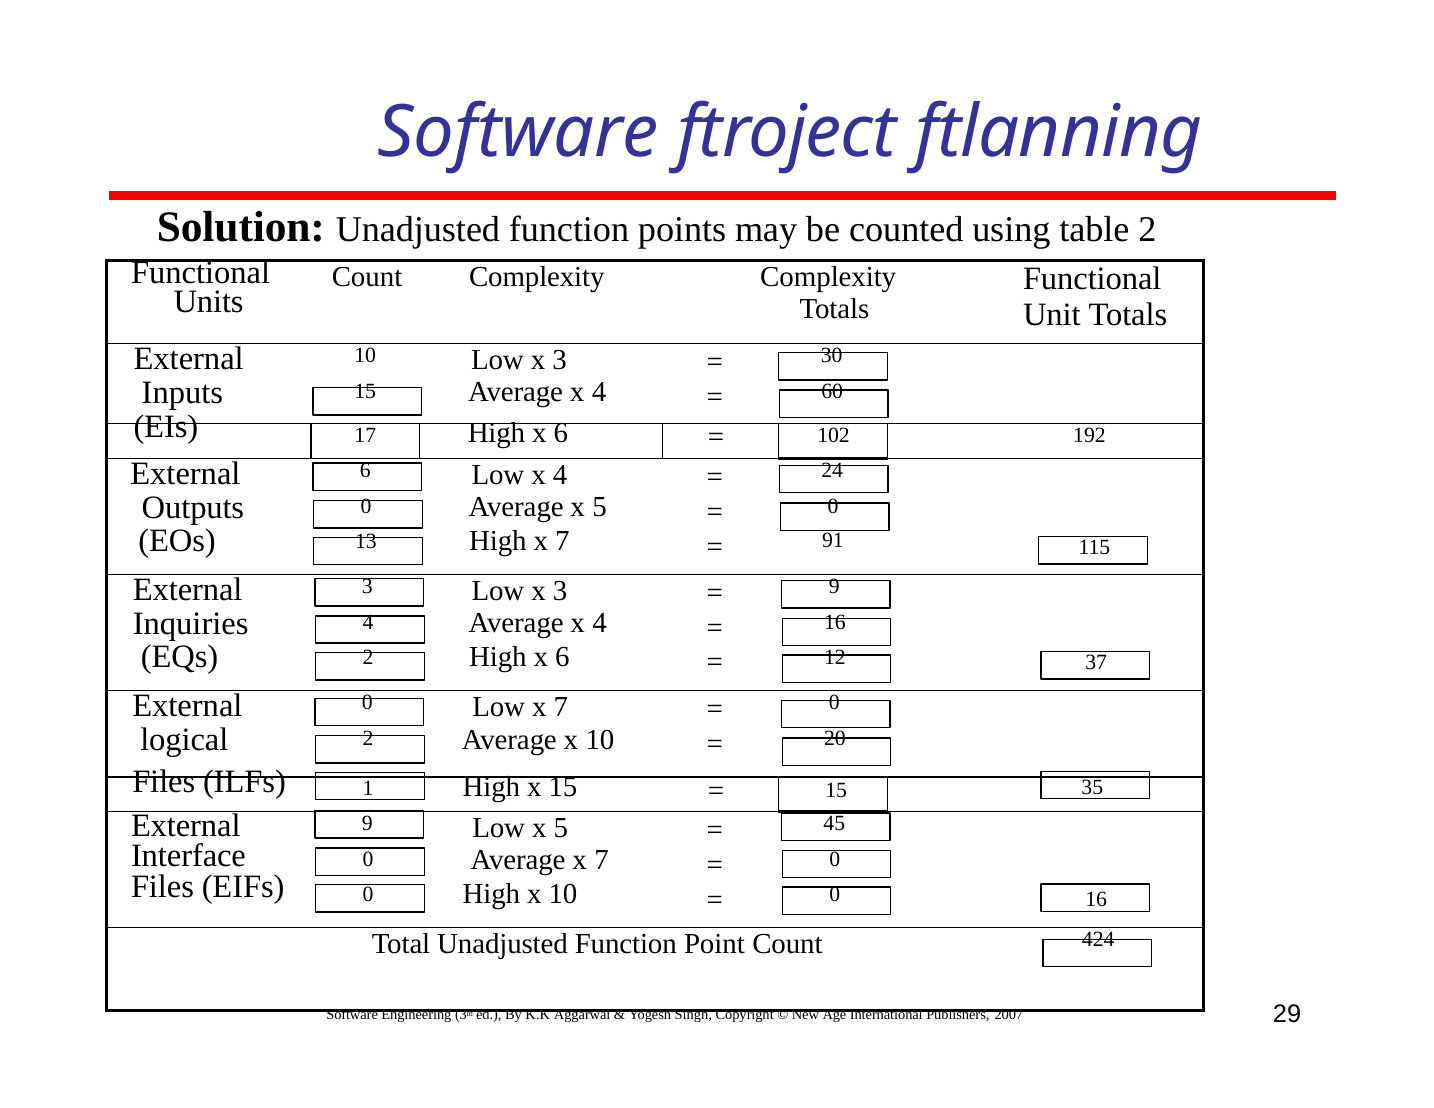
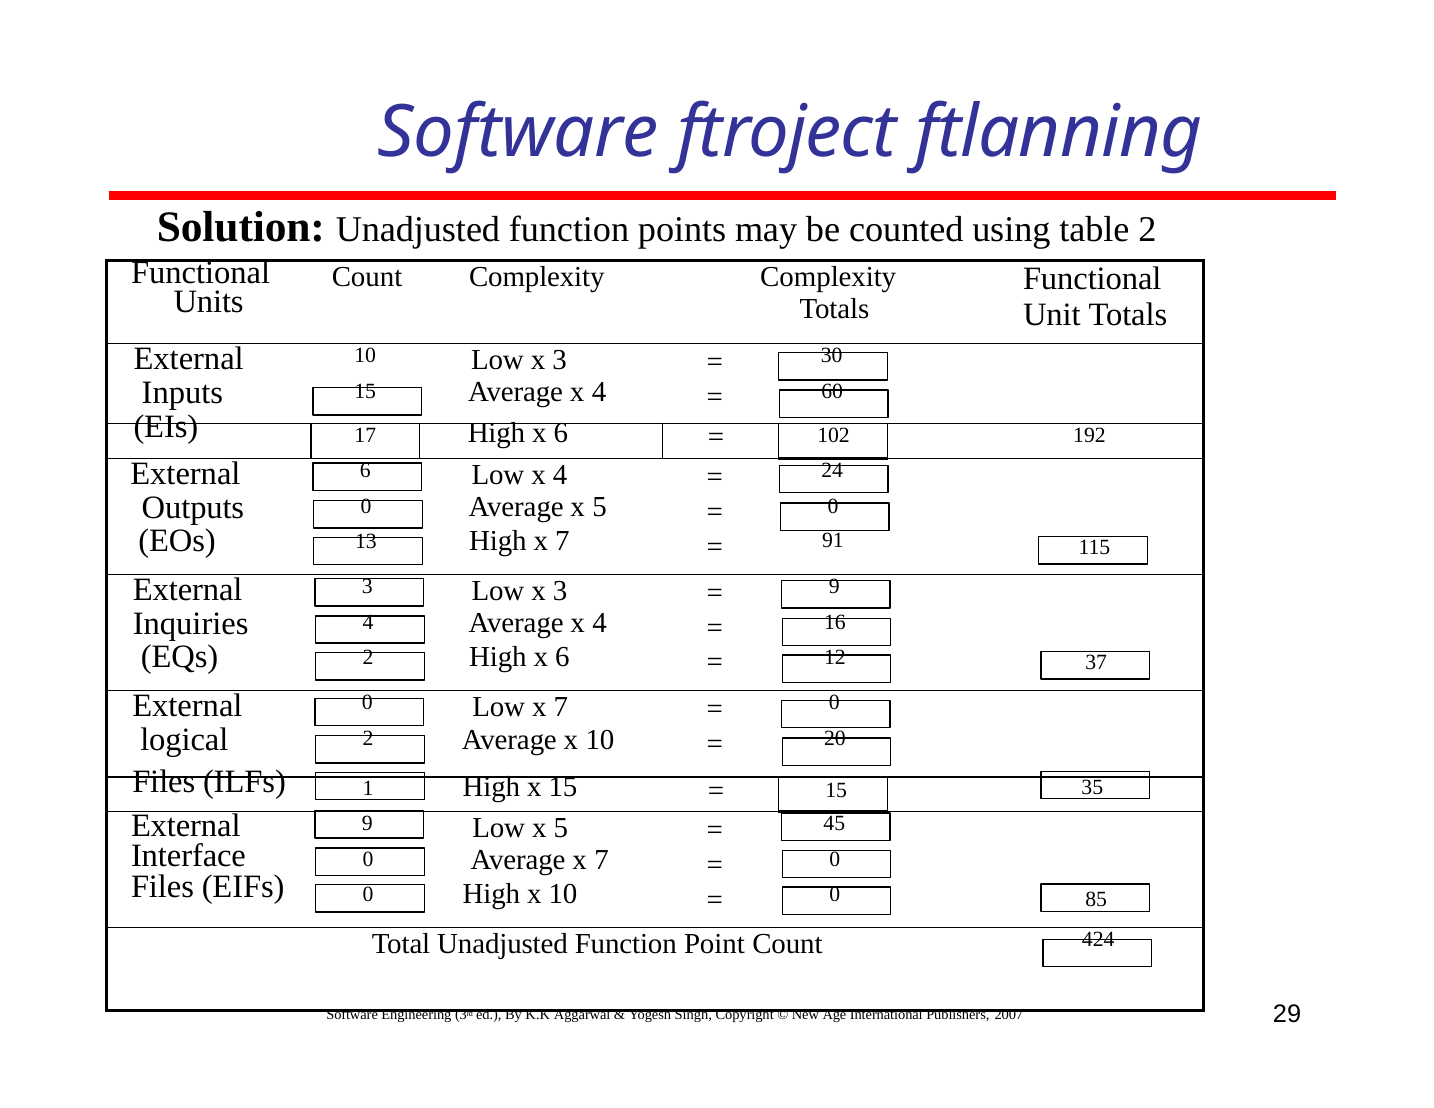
0 16: 16 -> 85 (1096, 899)
